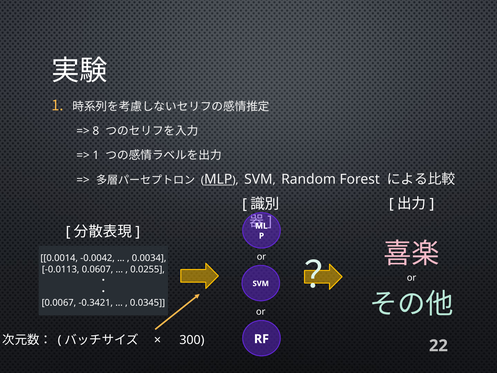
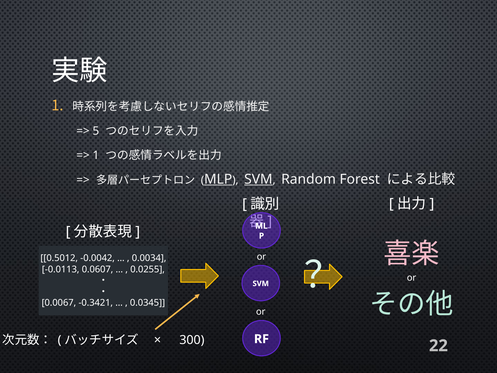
8: 8 -> 5 (96, 131)
SVM underline: none -> present (258, 179)
0.0014: 0.0014 -> 0.5012 (59, 258)
